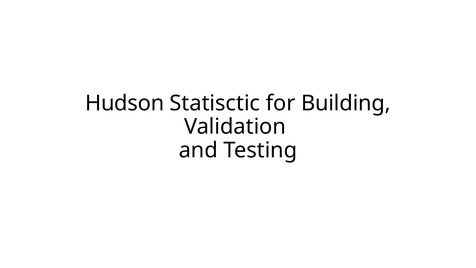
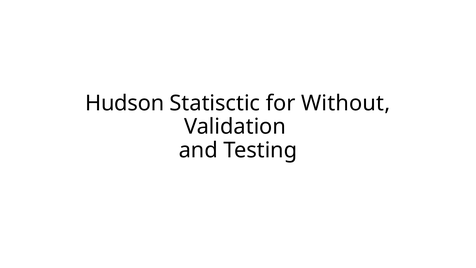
Building: Building -> Without (346, 103)
